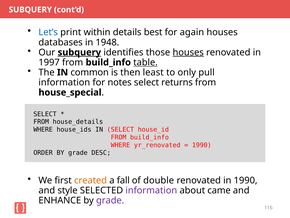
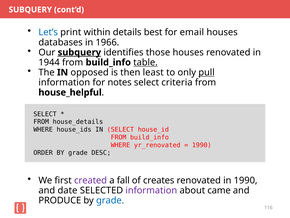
again: again -> email (192, 32)
1948: 1948 -> 1966 (107, 42)
houses underline: present -> none (188, 52)
1997: 1997 -> 1944 (49, 62)
common: common -> opposed (90, 72)
pull underline: none -> present (207, 72)
returns: returns -> criteria (177, 82)
house_special: house_special -> house_helpful (70, 92)
created colour: orange -> purple (91, 180)
double: double -> creates (159, 180)
style: style -> date (67, 190)
ENHANCE: ENHANCE -> PRODUCE (60, 200)
grade colour: purple -> blue (110, 200)
